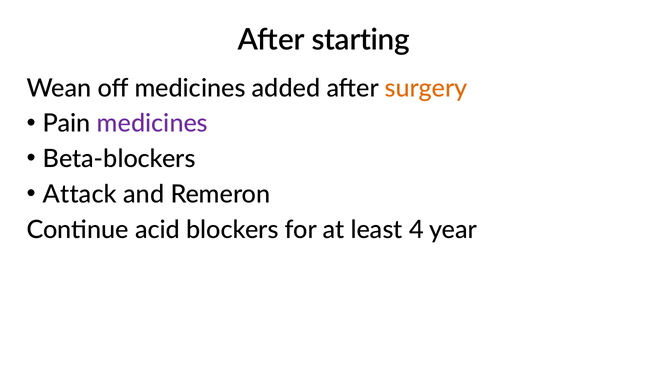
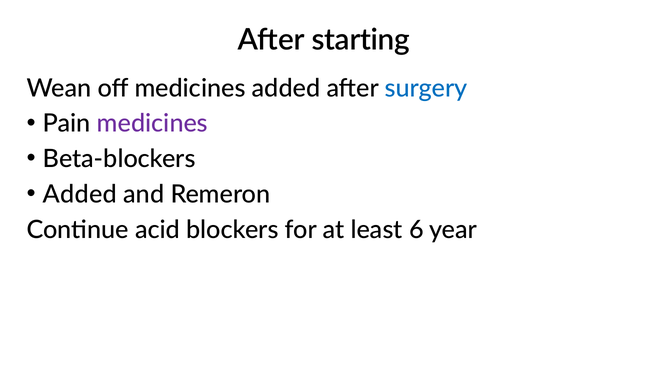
surgery colour: orange -> blue (426, 88)
Attack: Attack -> Added (80, 194)
4: 4 -> 6 (416, 230)
